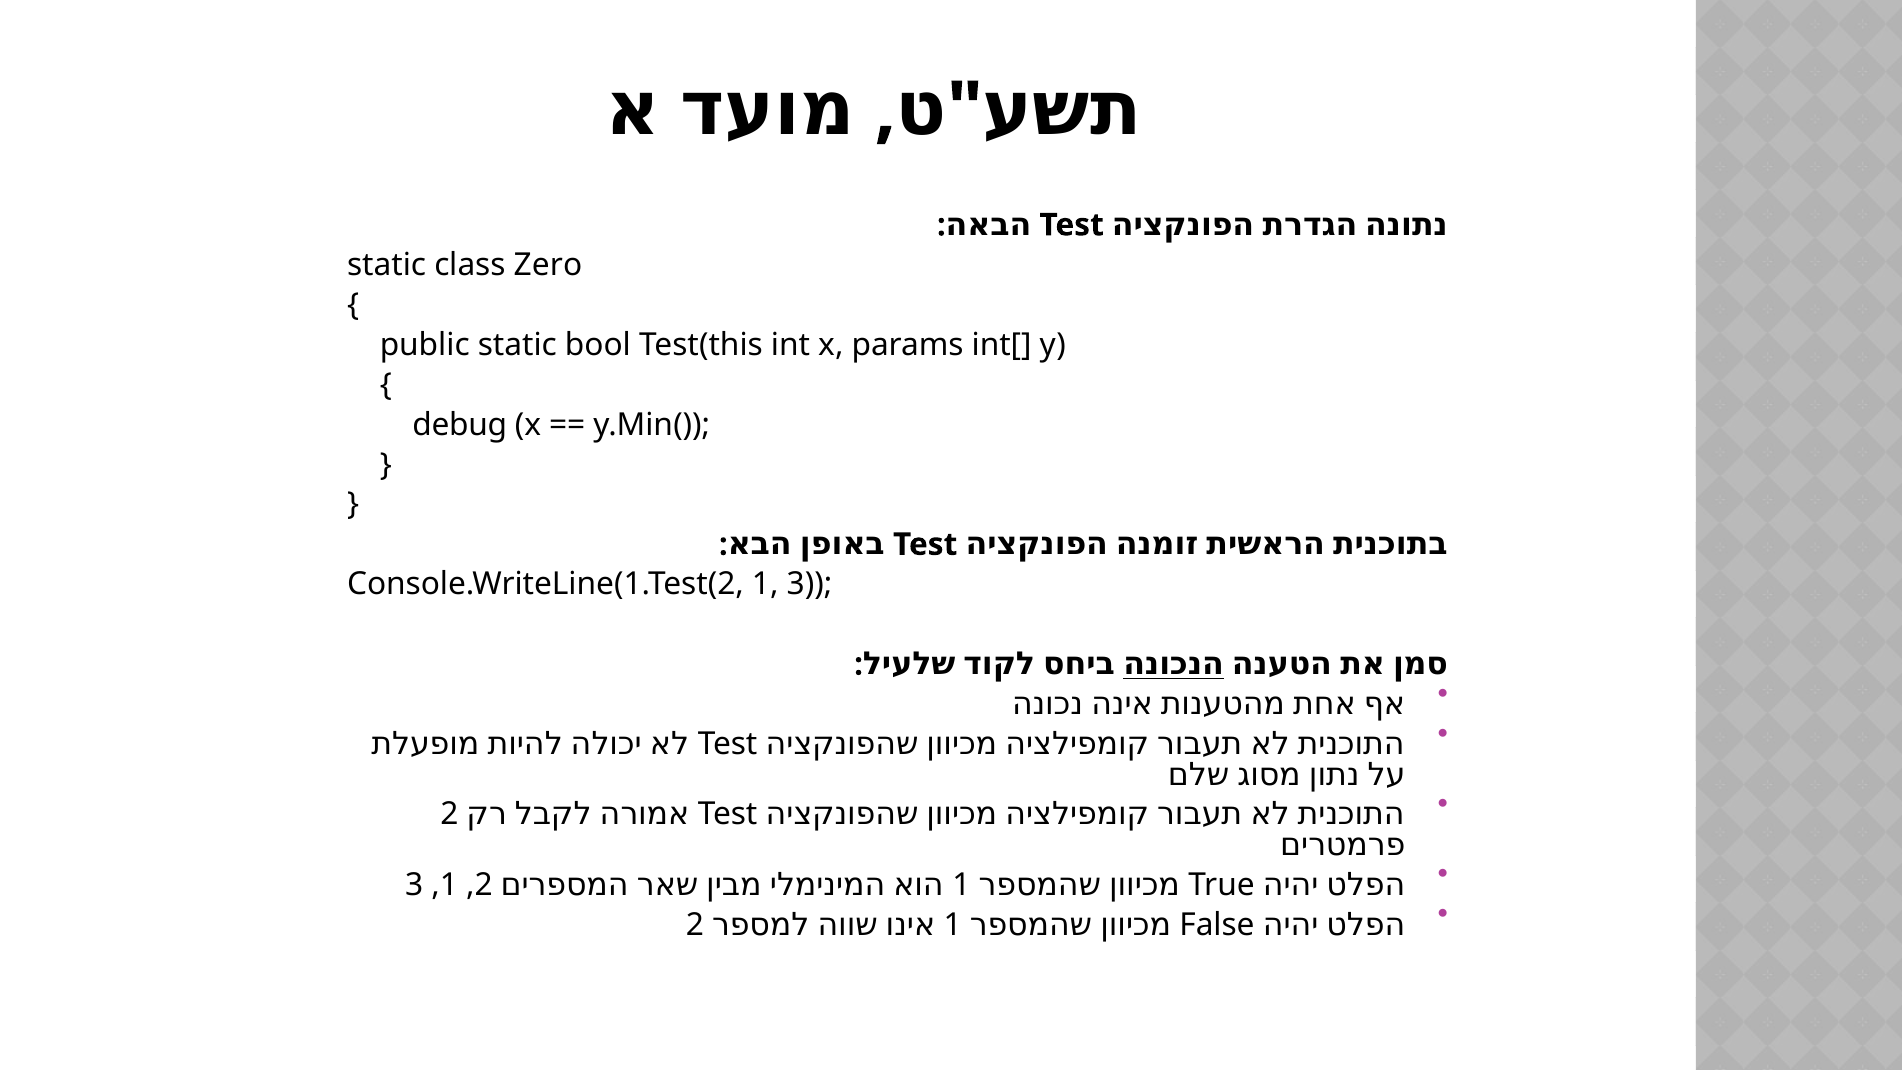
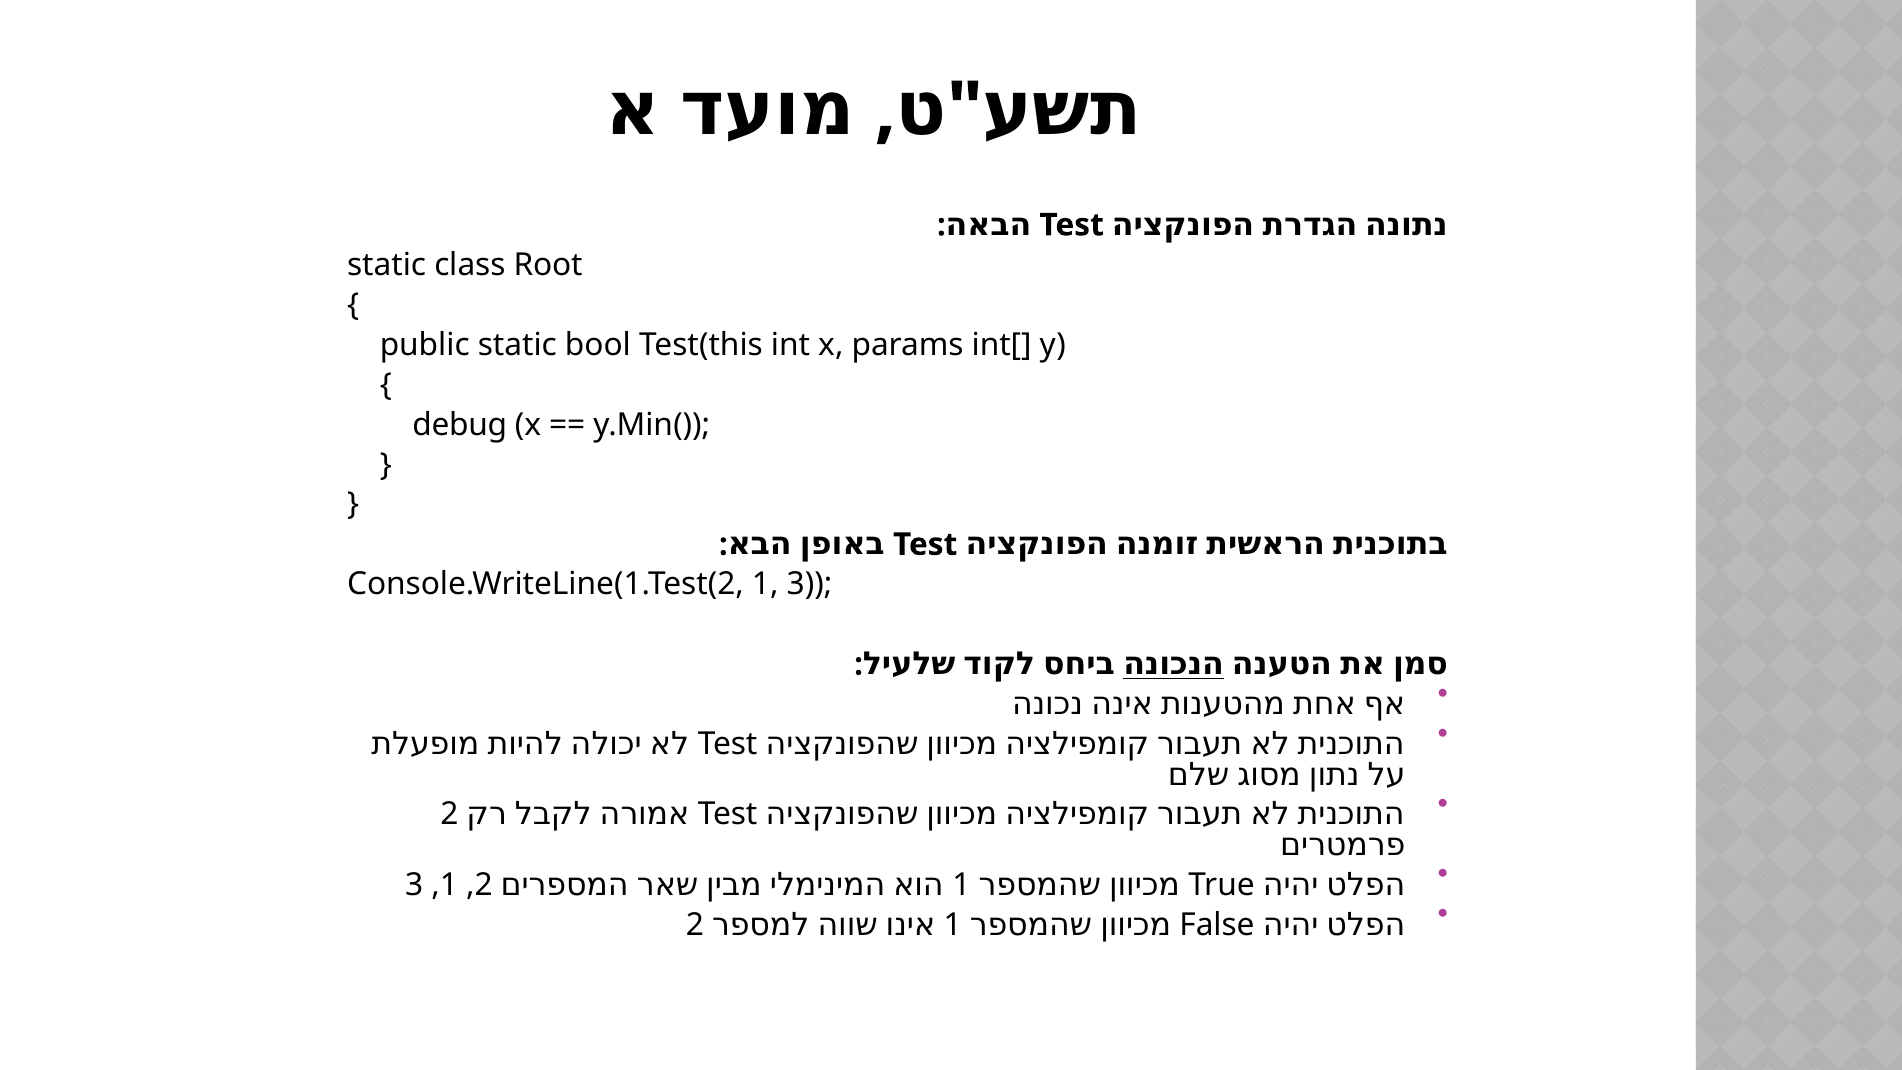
Zero: Zero -> Root (548, 265)
